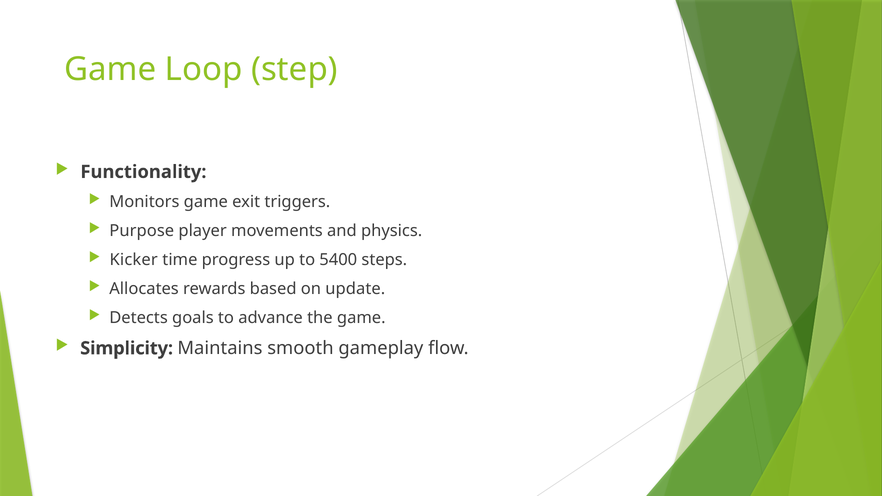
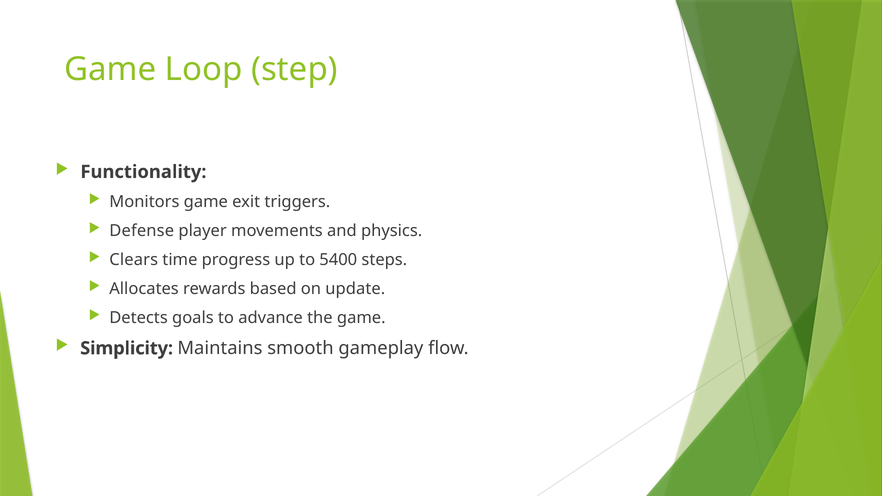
Purpose: Purpose -> Defense (142, 231)
Kicker: Kicker -> Clears (134, 260)
